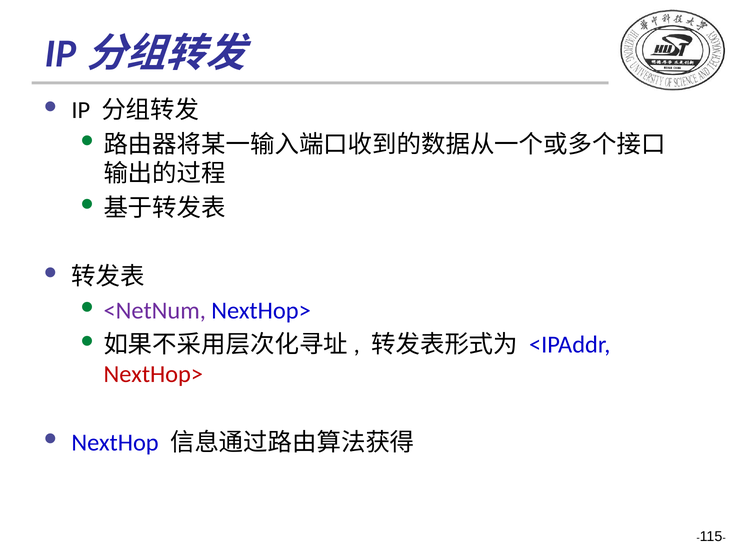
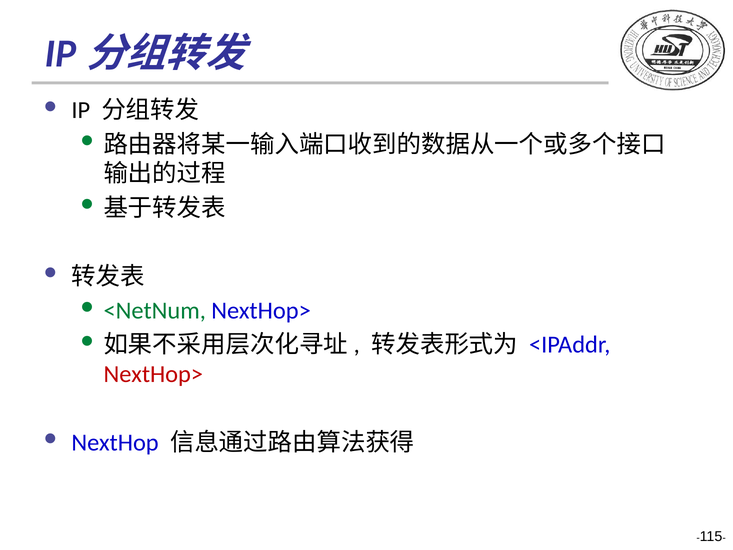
<NetNum colour: purple -> green (155, 311)
